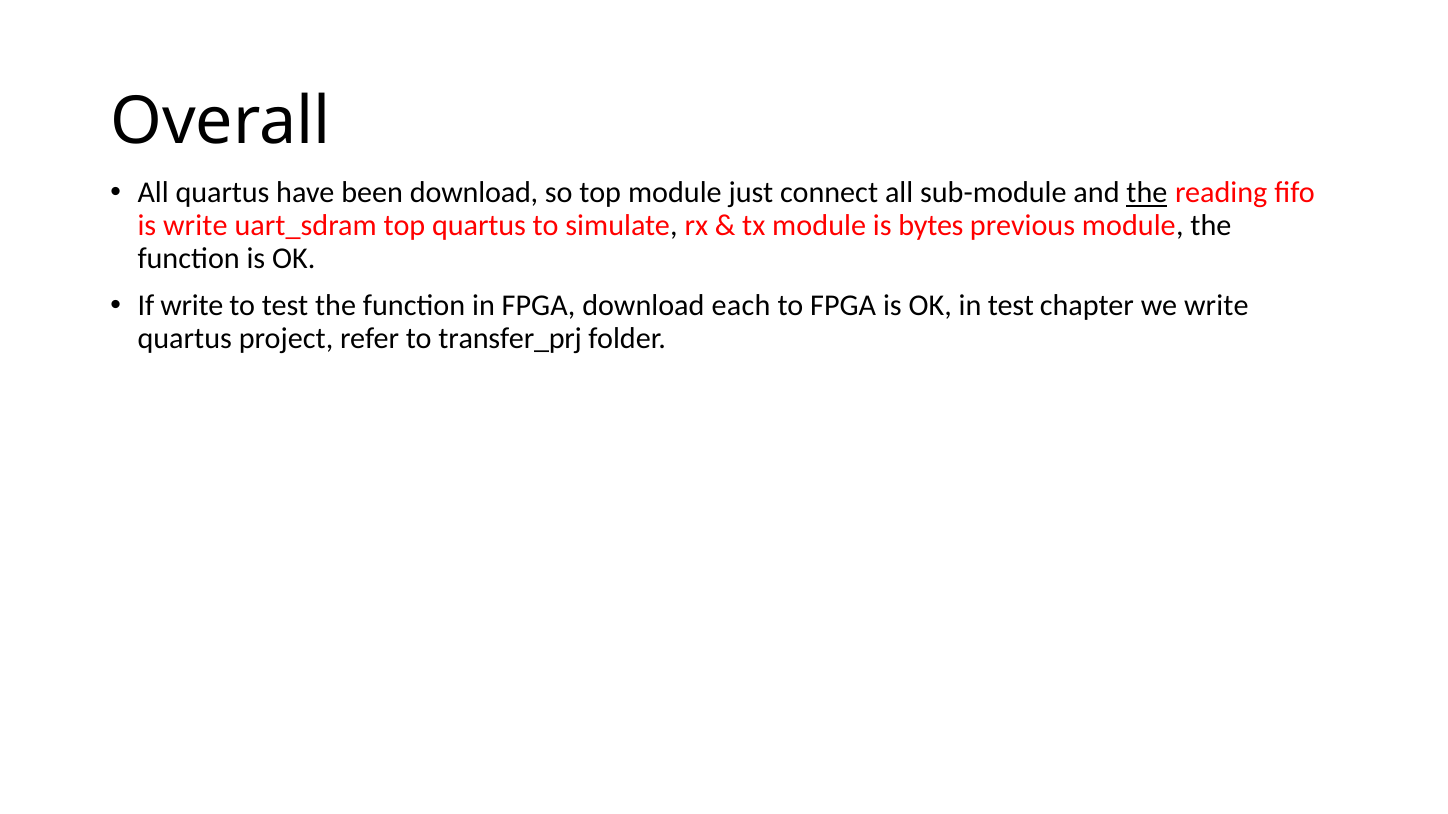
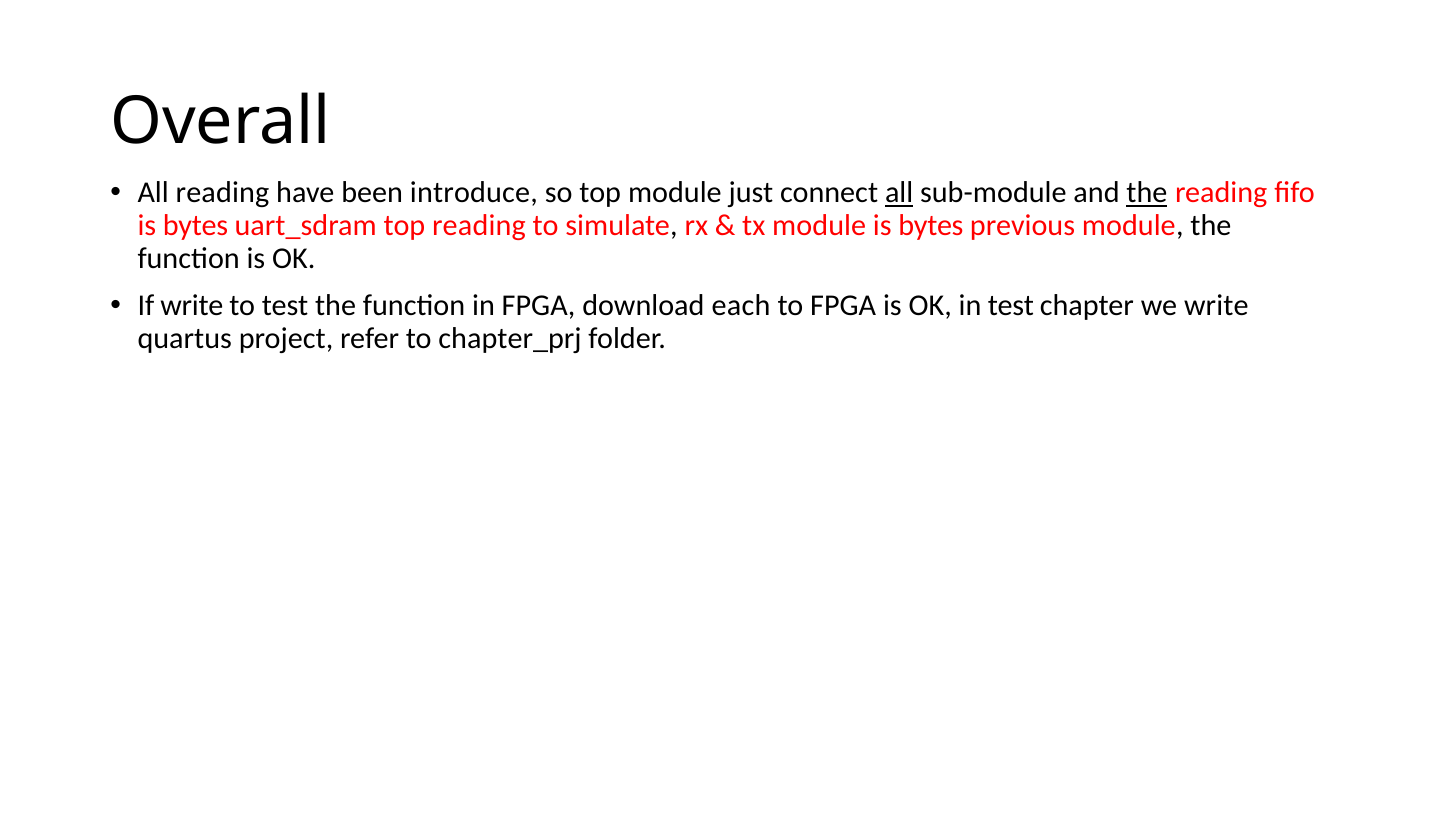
All quartus: quartus -> reading (222, 193)
been download: download -> introduce (474, 193)
all underline: none -> present (899, 193)
write: write -> bytes (196, 226)
top quartus: quartus -> reading (479, 226)
transfer_prj: transfer_prj -> chapter_prj (510, 339)
